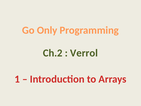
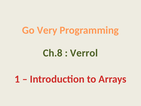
Only: Only -> Very (47, 30)
Ch.2: Ch.2 -> Ch.8 (53, 53)
